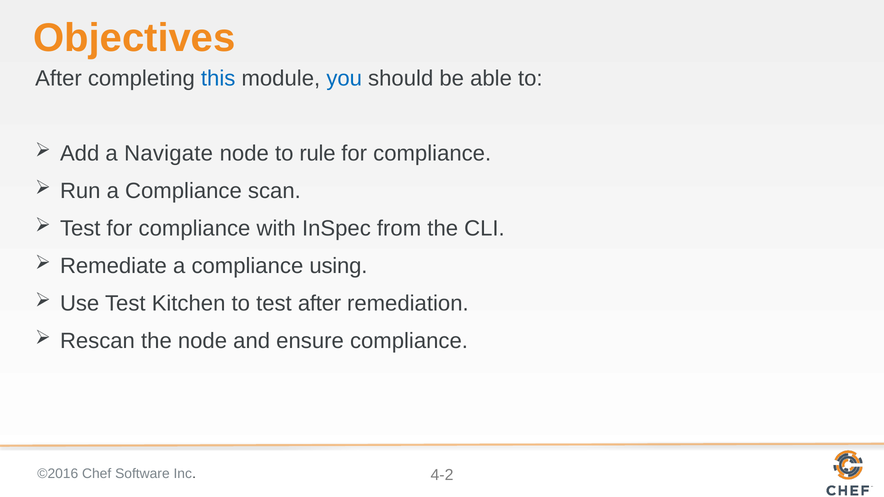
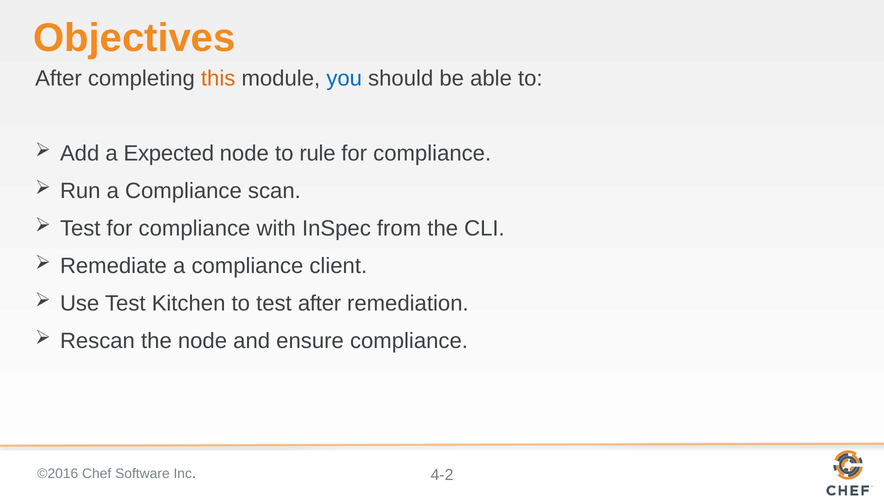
this colour: blue -> orange (218, 78)
Navigate: Navigate -> Expected (169, 153)
using: using -> client (338, 266)
